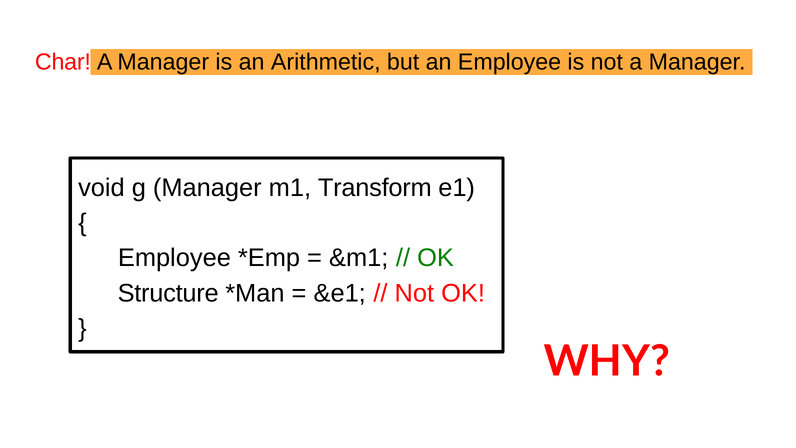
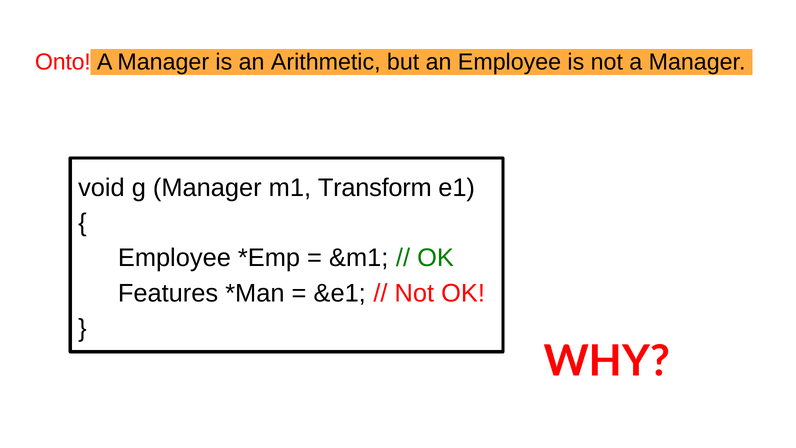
Char: Char -> Onto (63, 62)
Structure: Structure -> Features (168, 293)
